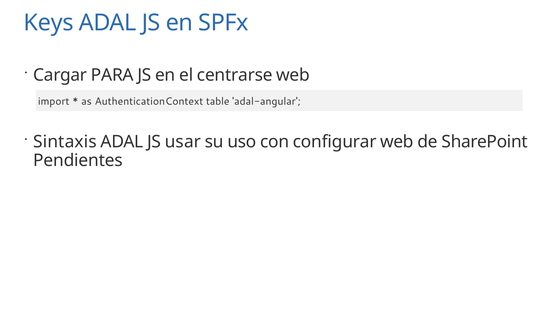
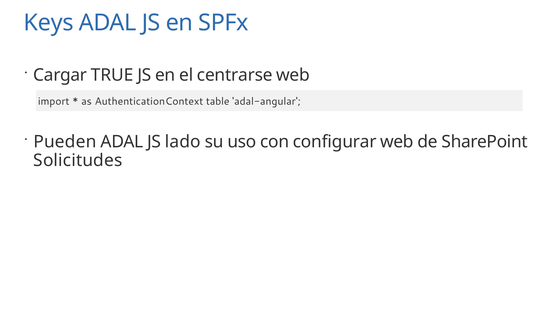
PARA: PARA -> TRUE (112, 75)
Sintaxis: Sintaxis -> Pueden (65, 142)
usar: usar -> lado (183, 142)
Pendientes: Pendientes -> Solicitudes (78, 161)
